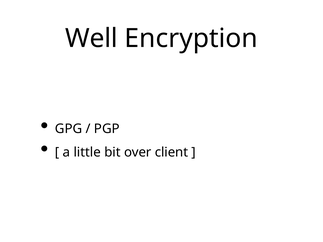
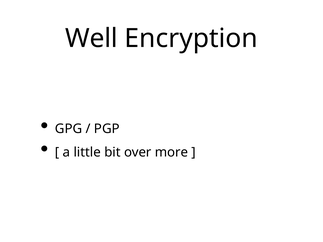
client: client -> more (171, 152)
